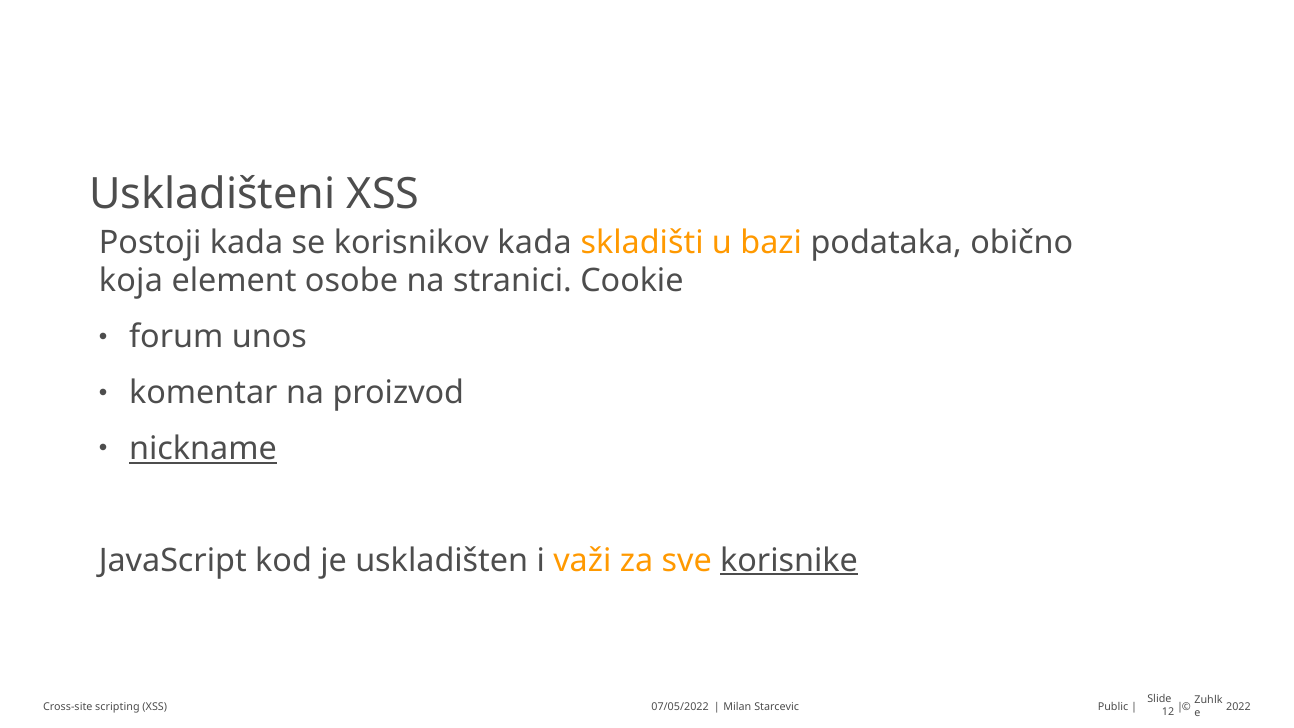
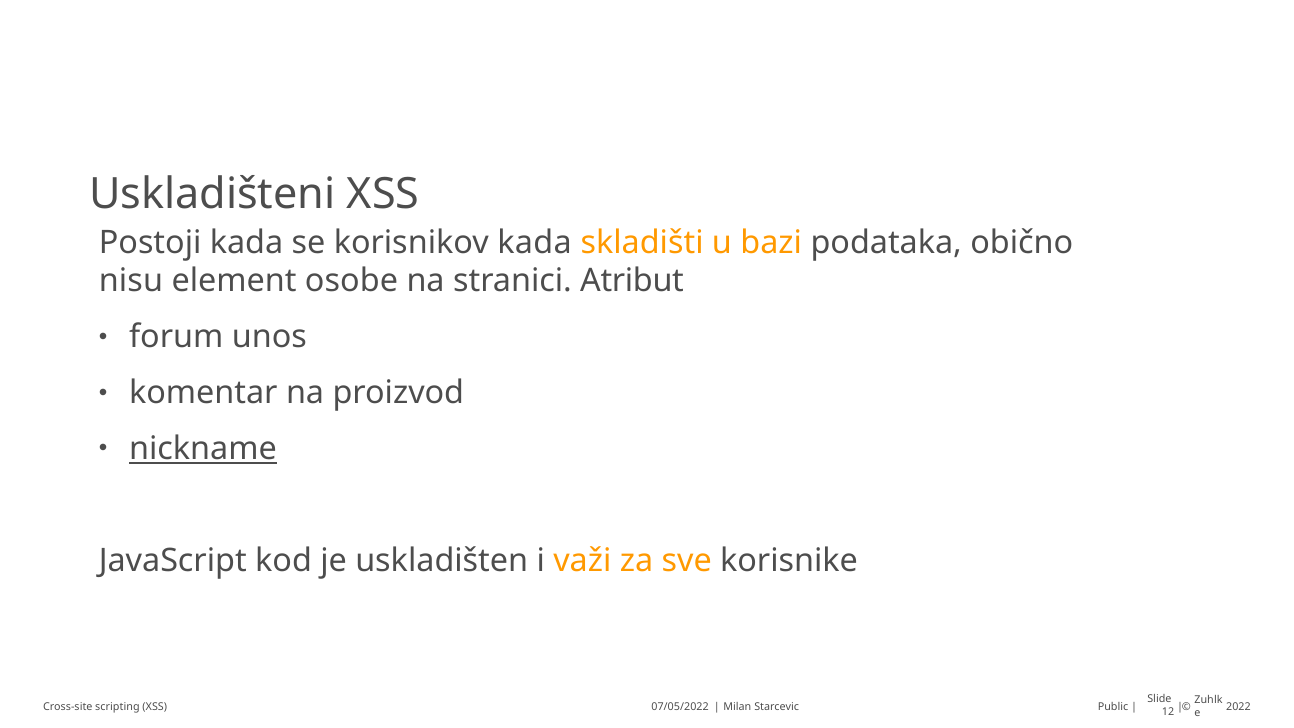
koja: koja -> nisu (131, 281)
Cookie: Cookie -> Atribut (632, 281)
korisnike underline: present -> none (789, 560)
